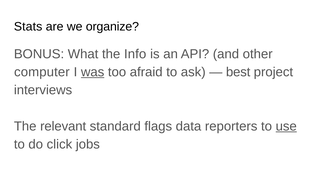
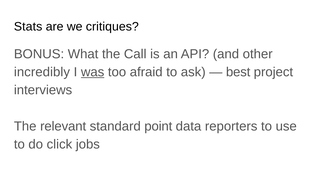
organize: organize -> critiques (112, 27)
Info: Info -> Call (135, 54)
computer: computer -> incredibly (42, 72)
flags: flags -> point (158, 126)
use underline: present -> none (286, 126)
